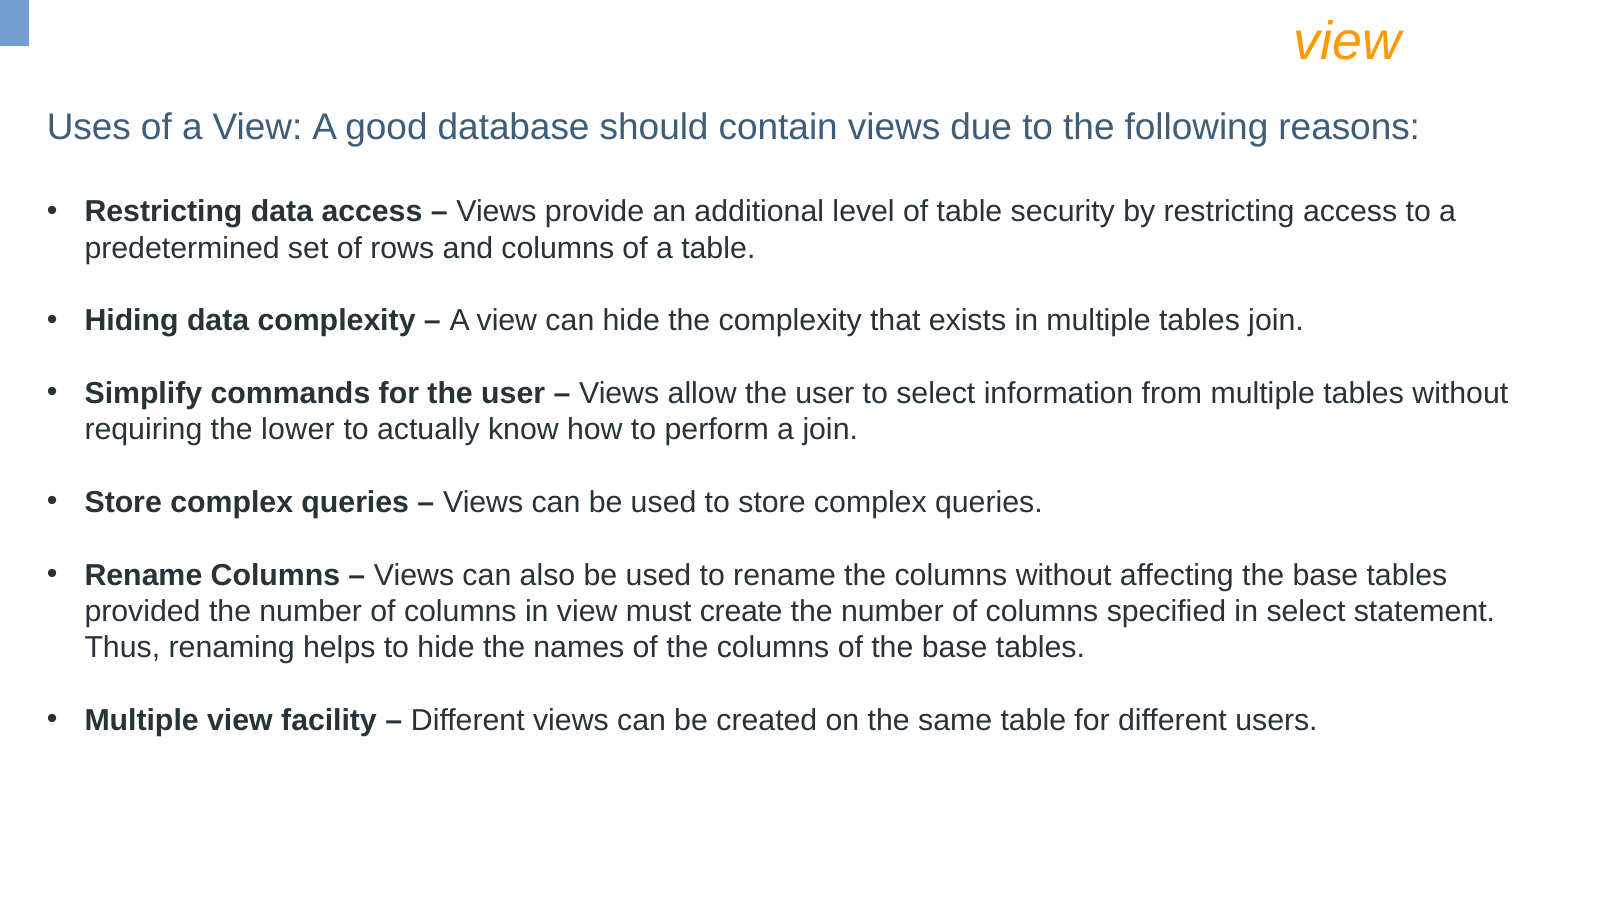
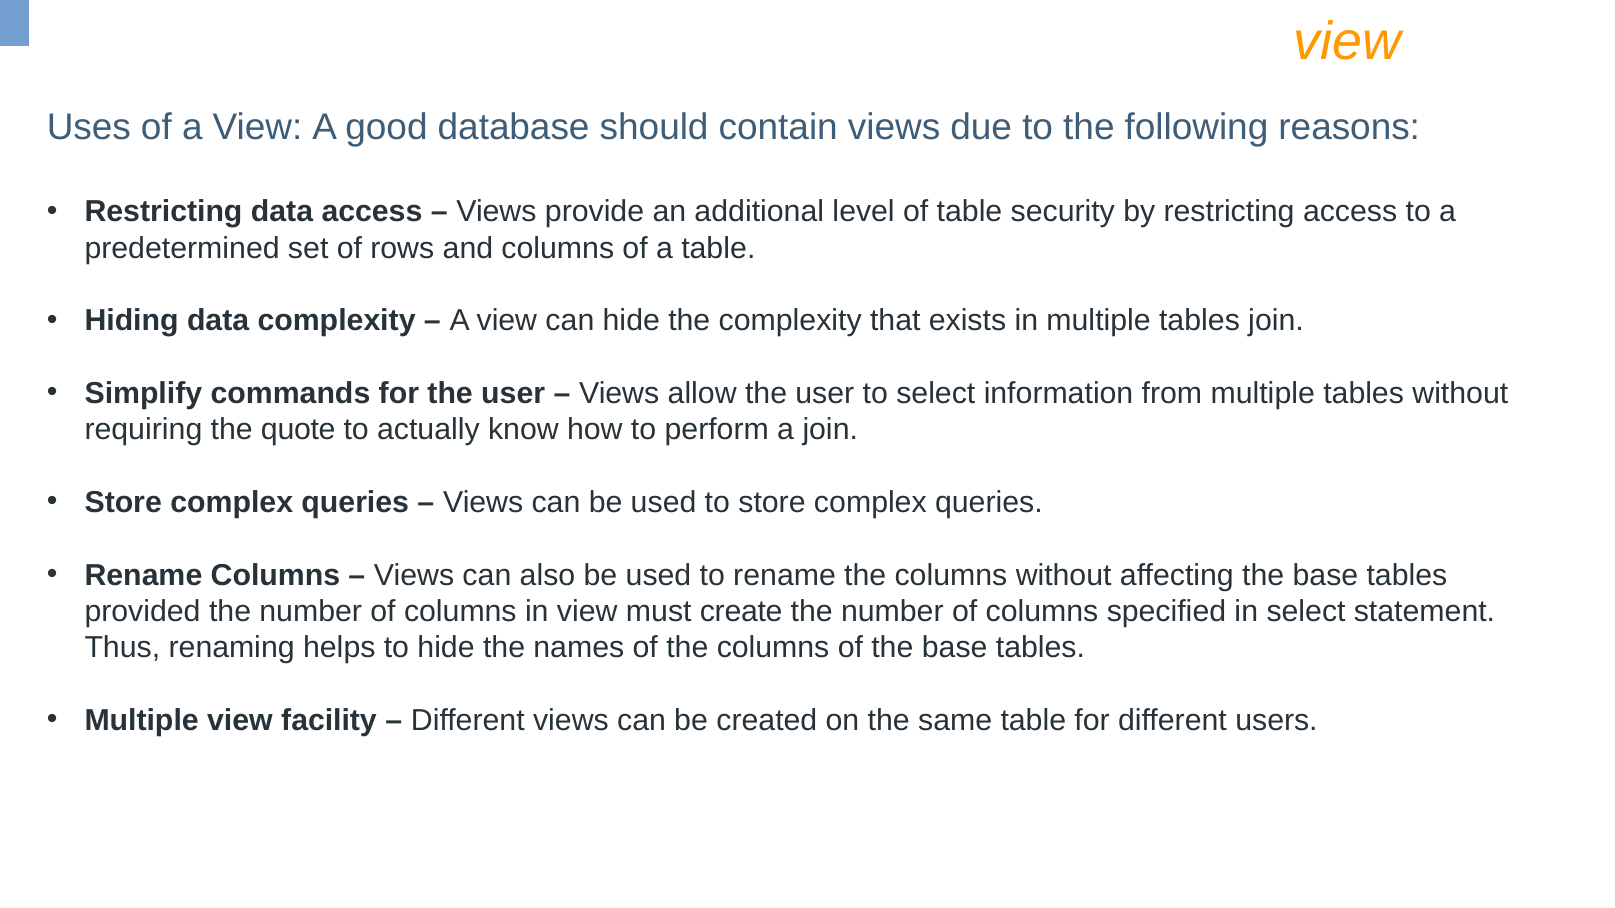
lower: lower -> quote (298, 430)
